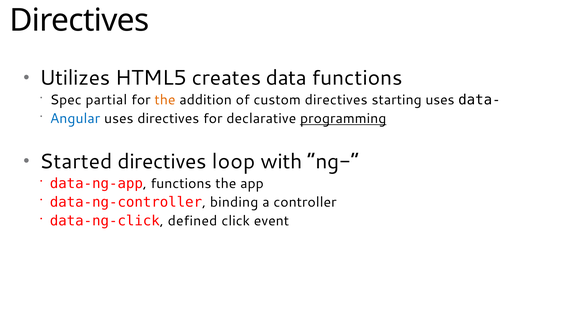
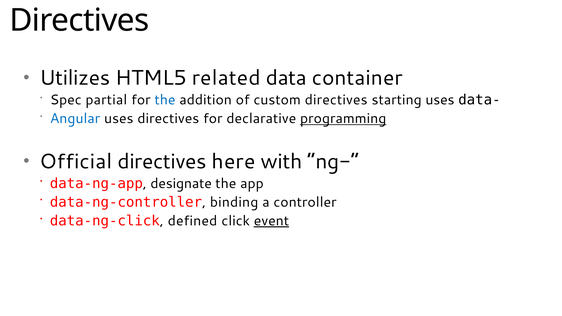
creates: creates -> related (226, 78)
data functions: functions -> container (357, 78)
the colour: orange -> blue (165, 100)
Started: Started -> Official (76, 162)
loop: loop -> here (234, 162)
data-ng-app functions: functions -> designate (181, 184)
event underline: none -> present (271, 221)
